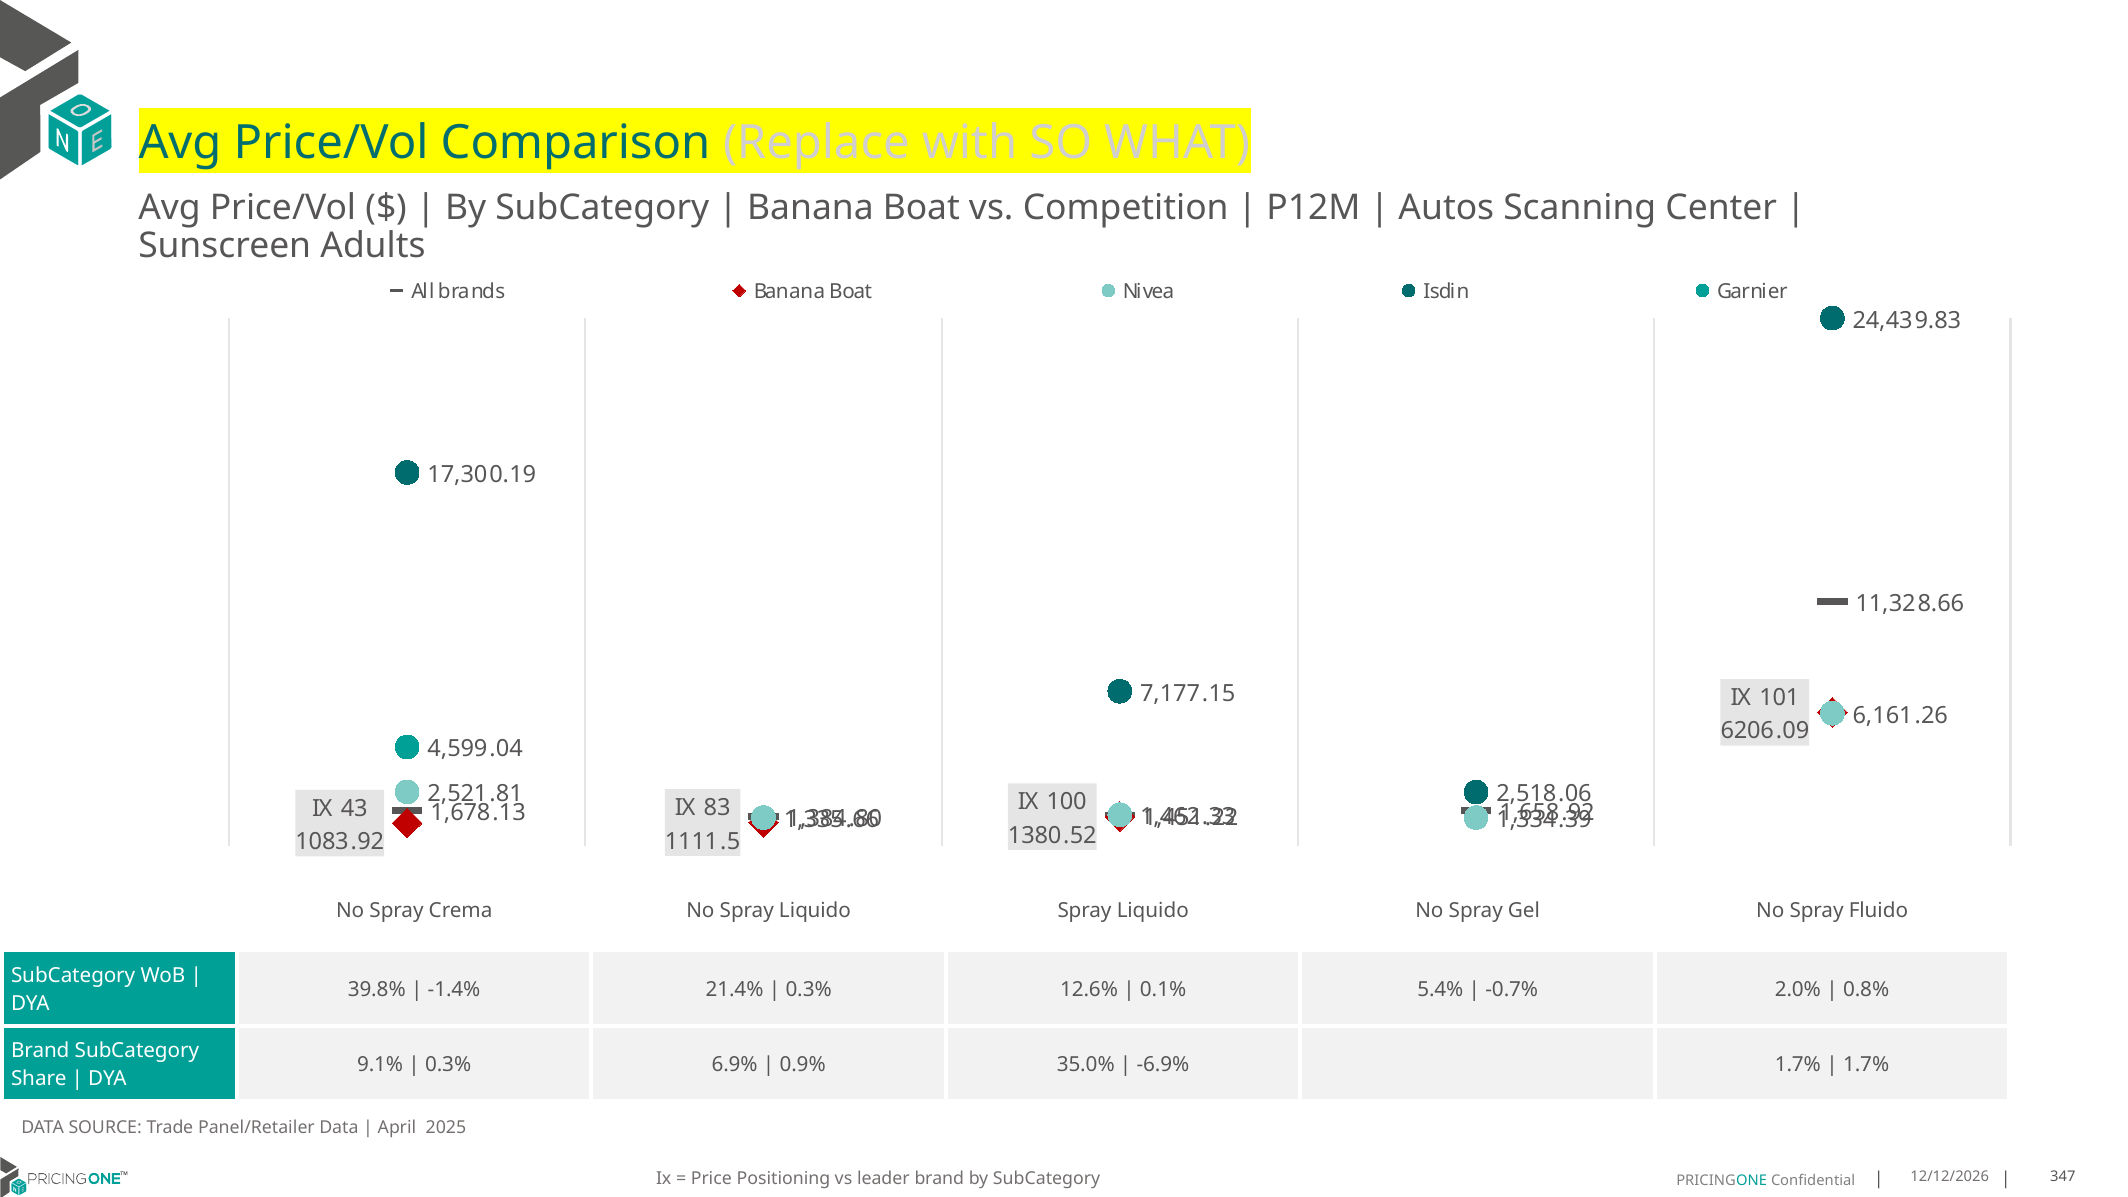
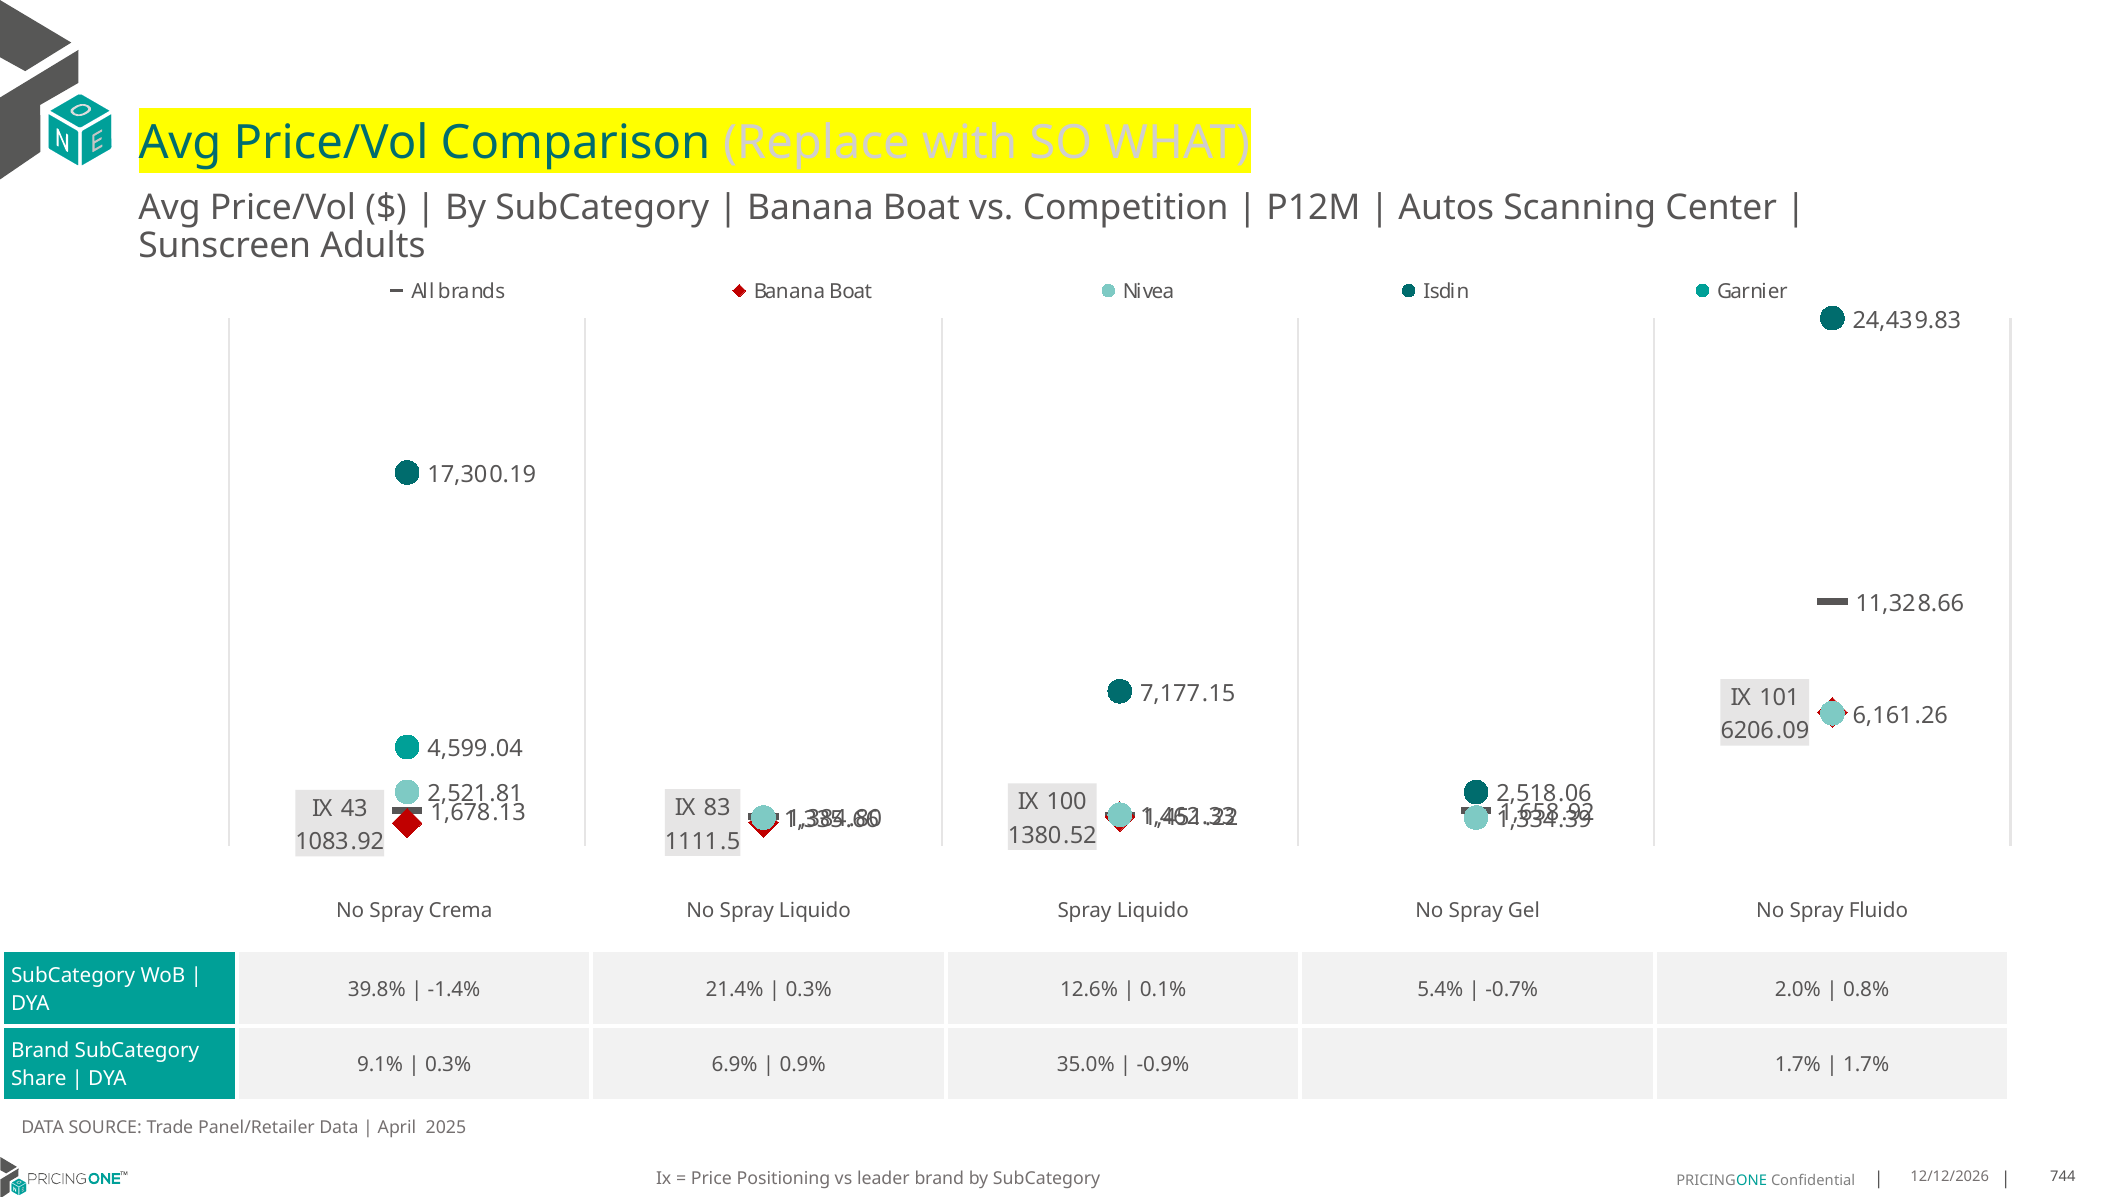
-6.9%: -6.9% -> -0.9% (1163, 1065)
347: 347 -> 744 (2063, 1177)
